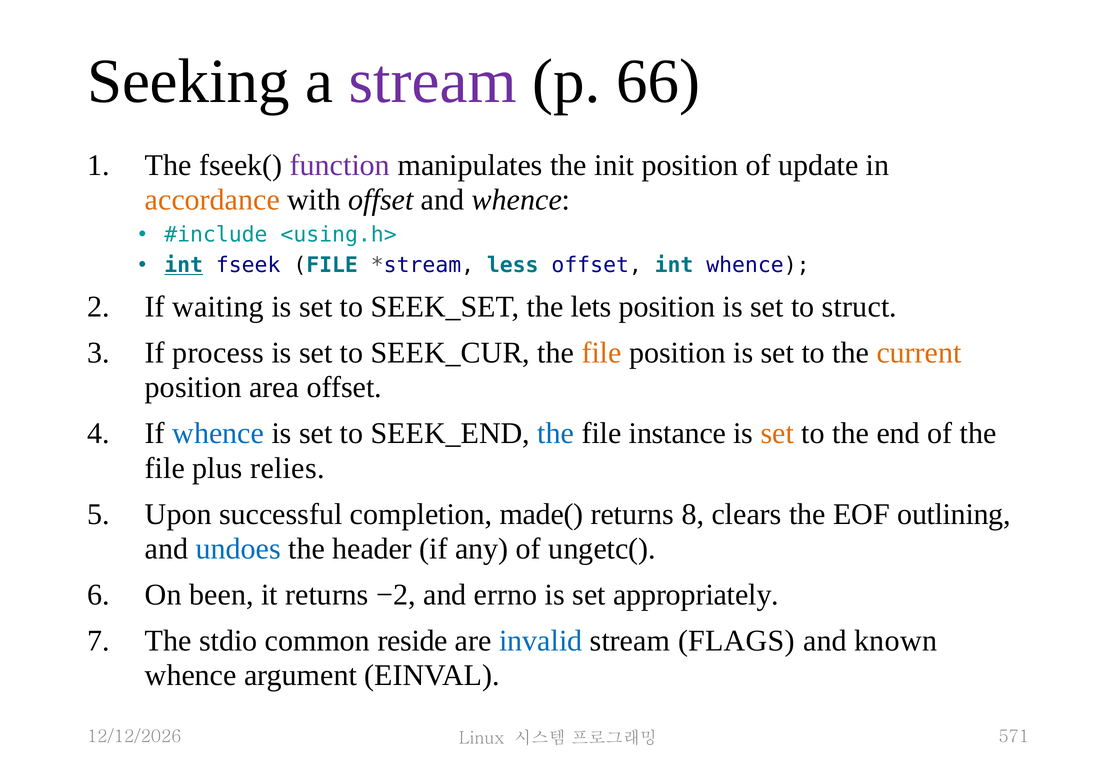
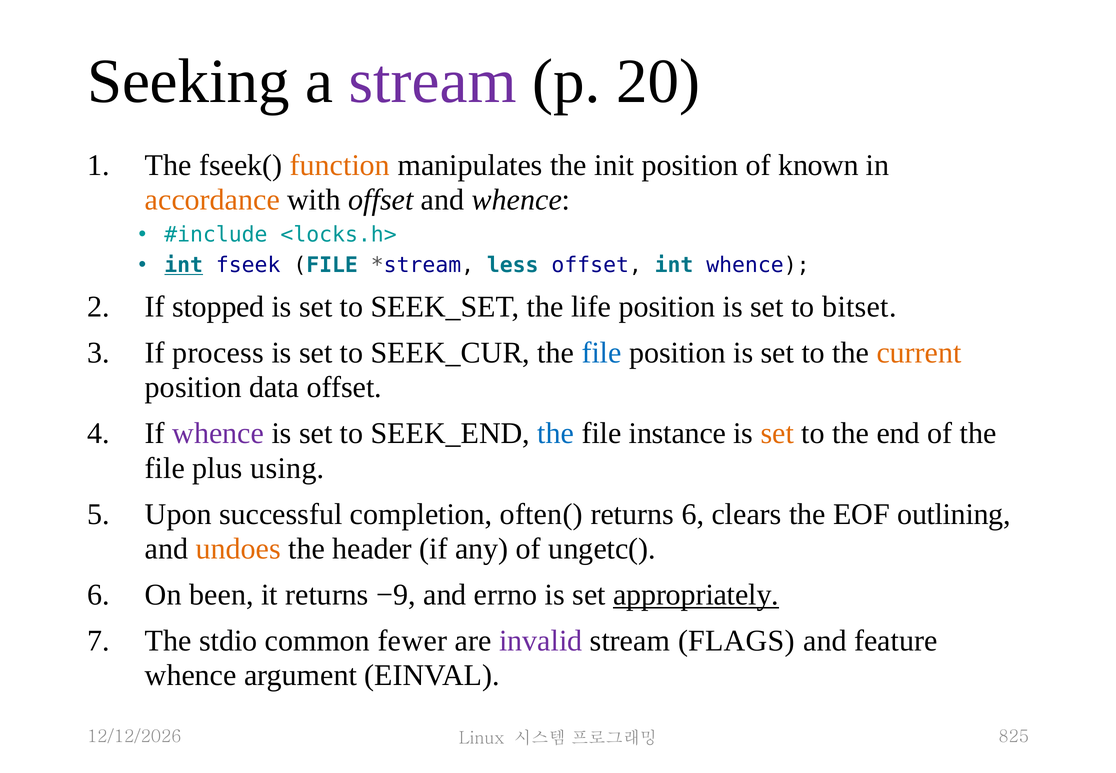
66: 66 -> 20 (658, 81)
function colour: purple -> orange (340, 165)
update: update -> known (819, 165)
<using.h>: <using.h> -> <locks.h> (339, 235)
waiting: waiting -> stopped (218, 307)
lets: lets -> life (591, 307)
struct: struct -> bitset (859, 307)
file colour: orange -> blue (602, 353)
area: area -> data (274, 387)
whence colour: blue -> purple (218, 433)
relies: relies -> using (287, 468)
made(: made( -> often( (541, 514)
returns 8: 8 -> 6 (693, 514)
undoes colour: blue -> orange (238, 549)
−2: −2 -> −9 (396, 595)
appropriately underline: none -> present (696, 595)
reside: reside -> fewer (412, 641)
invalid colour: blue -> purple (541, 641)
known: known -> feature (896, 641)
571: 571 -> 825 (1014, 736)
